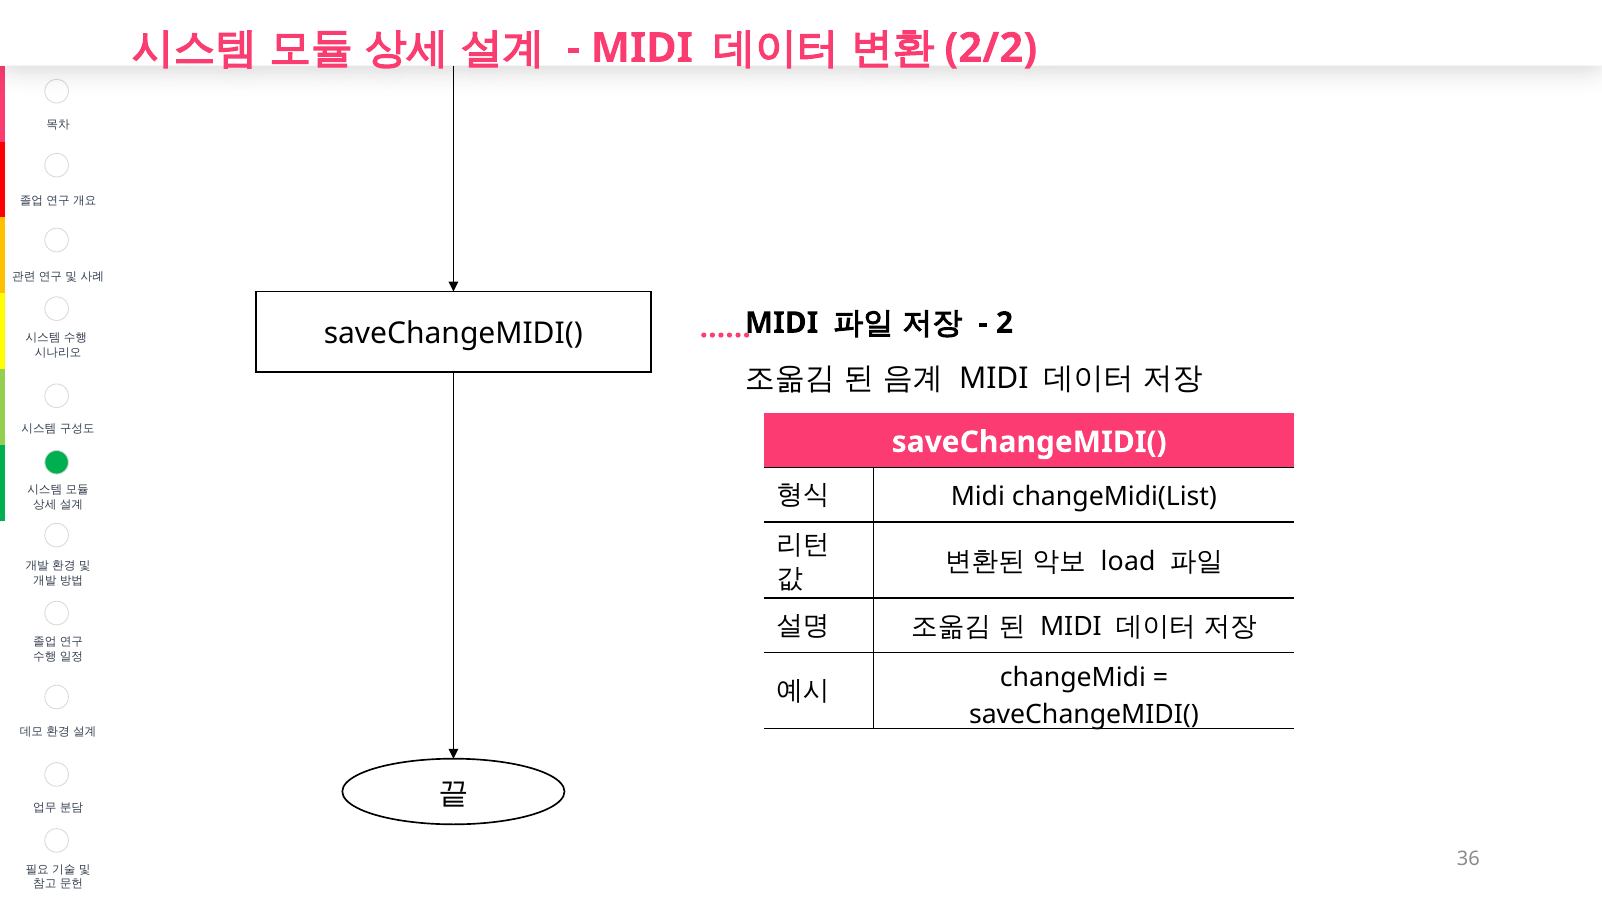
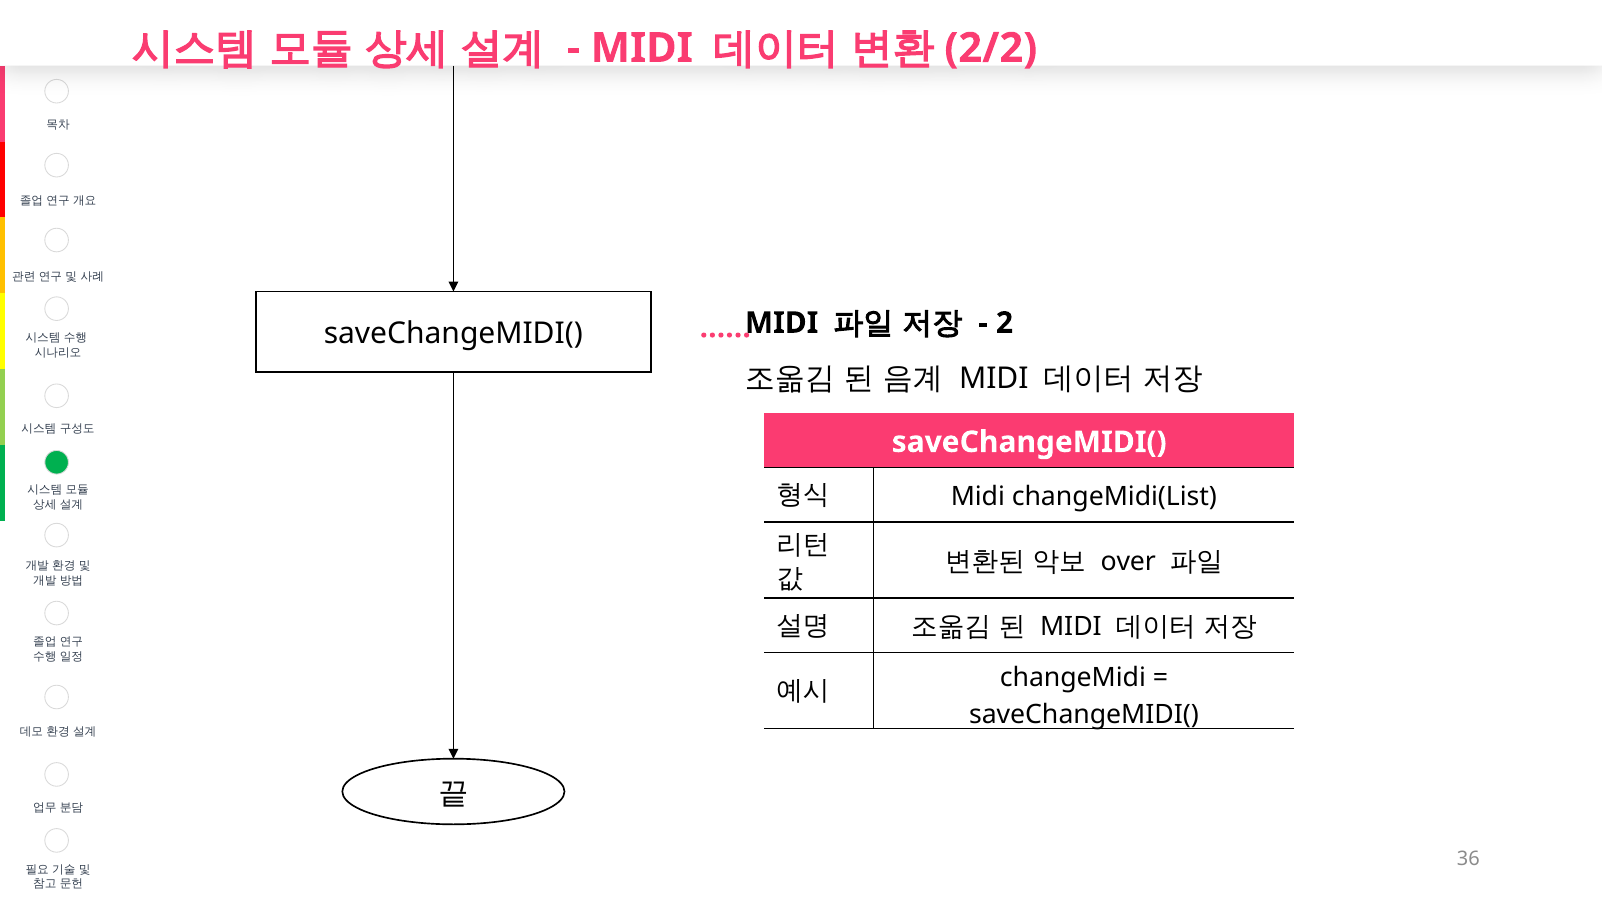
load: load -> over (1128, 562)
